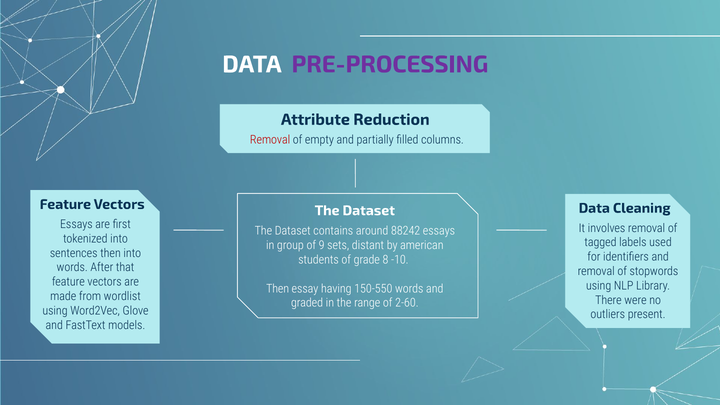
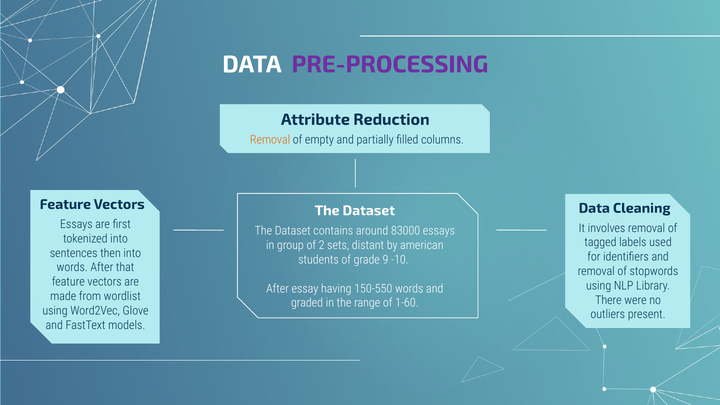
Removal colour: red -> orange (270, 140)
88242: 88242 -> 83000 (406, 231)
9: 9 -> 2 (322, 245)
8: 8 -> 9 (385, 260)
Then: Then -> After (278, 289)
2-60: 2-60 -> 1-60 (407, 303)
